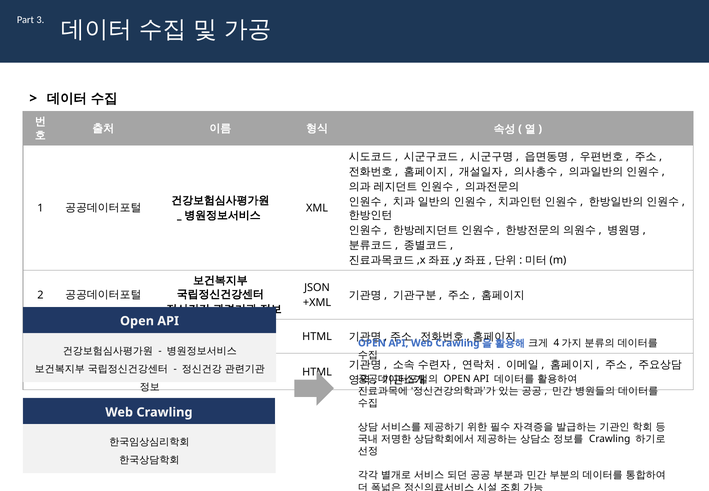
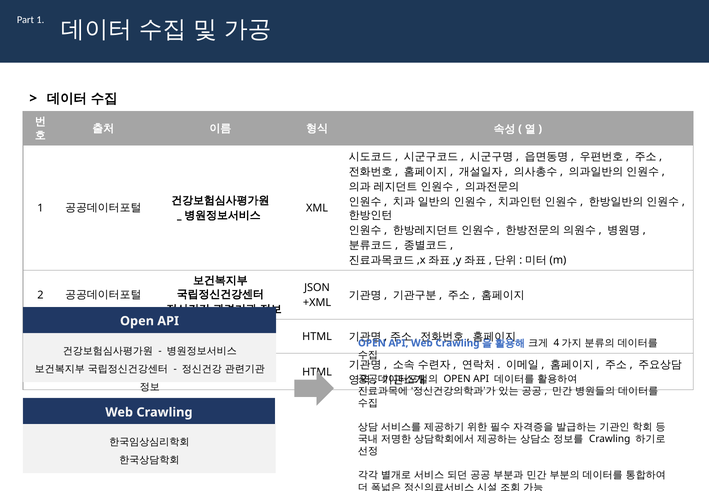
Part 3: 3 -> 1 (40, 20)
